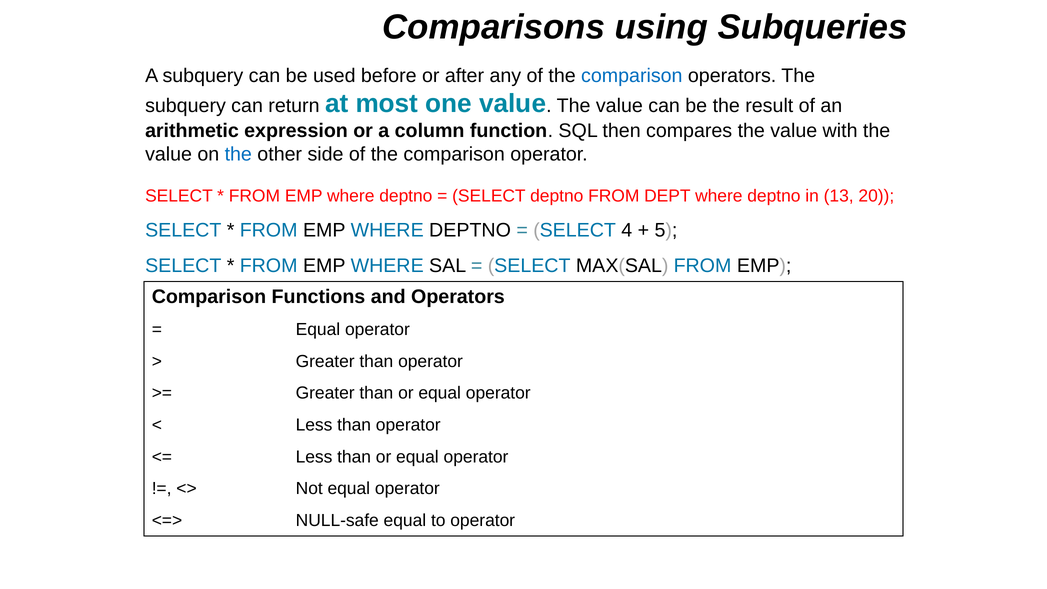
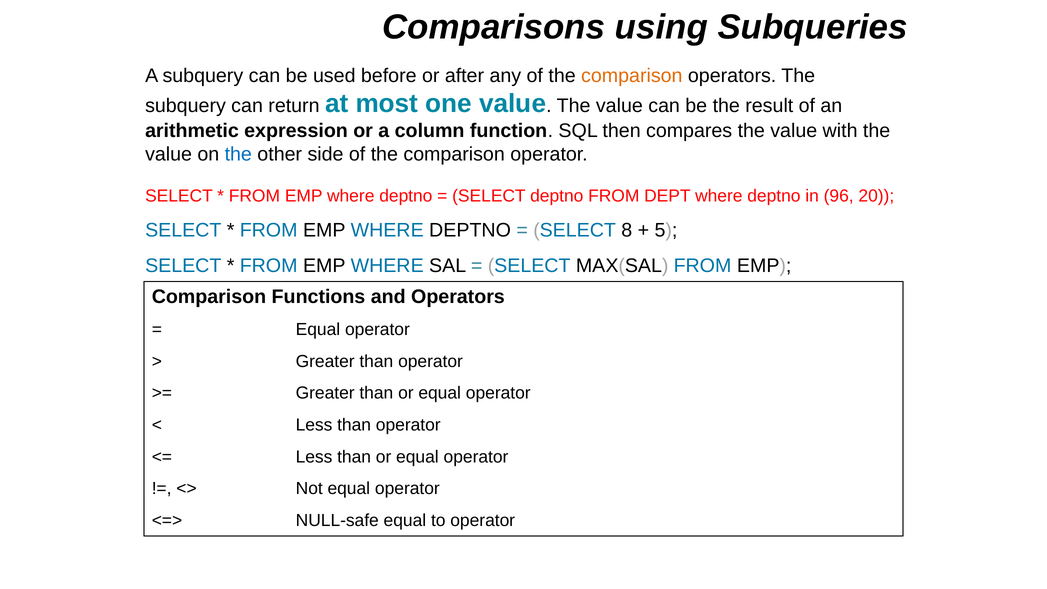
comparison colour: blue -> orange (632, 76)
13: 13 -> 96 (839, 196)
4: 4 -> 8 (627, 230)
